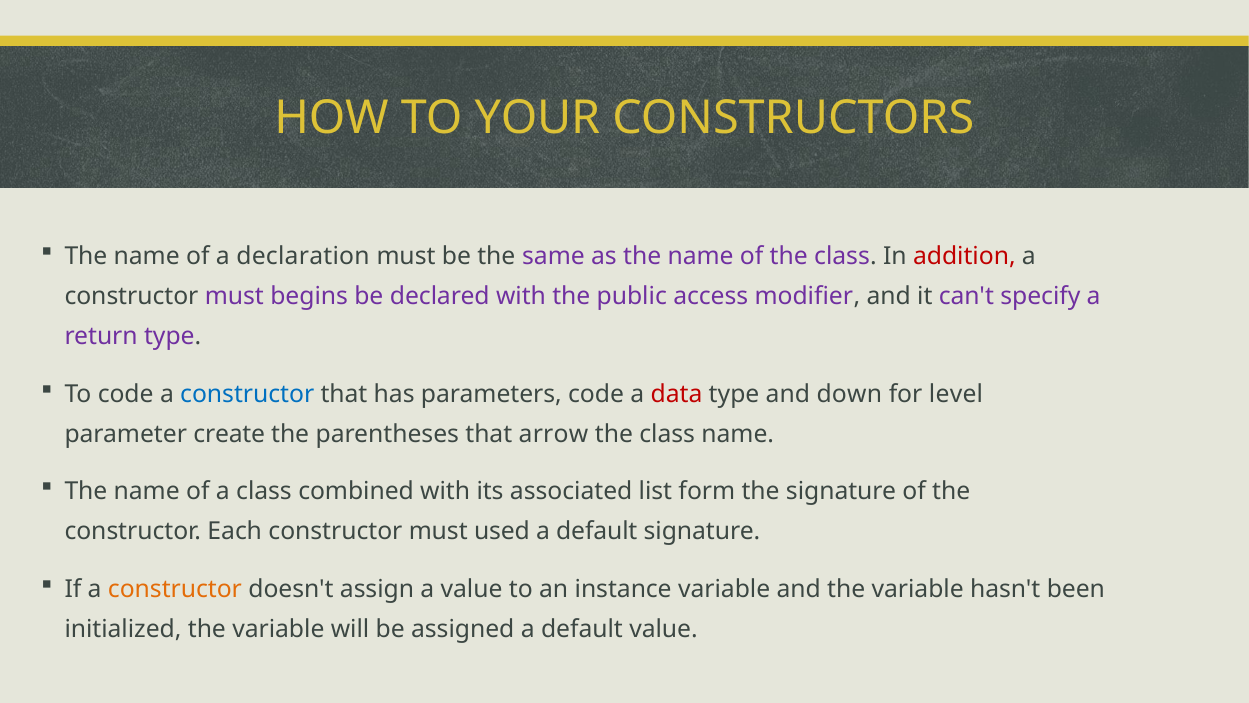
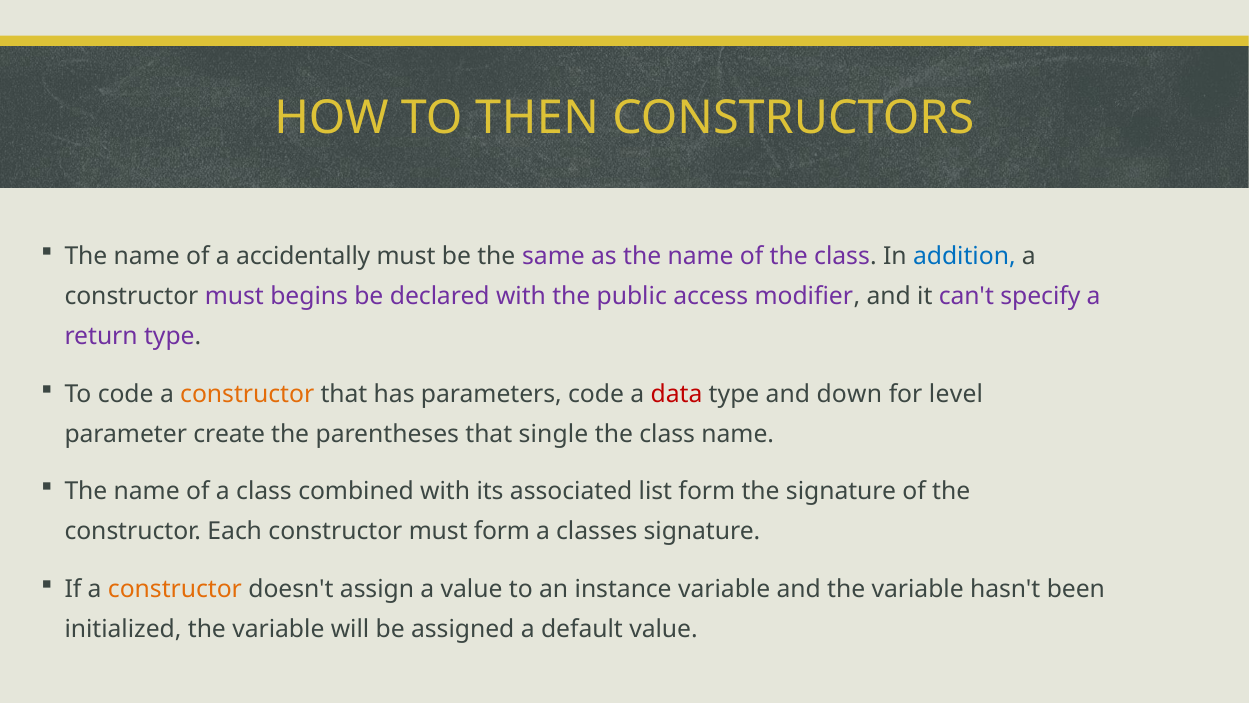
YOUR: YOUR -> THEN (537, 118)
declaration: declaration -> accidentally (303, 256)
addition colour: red -> blue (964, 256)
constructor colour: blue -> orange (247, 394)
arrow: arrow -> single (554, 434)
must used: used -> form (502, 531)
default: default -> classes (597, 531)
